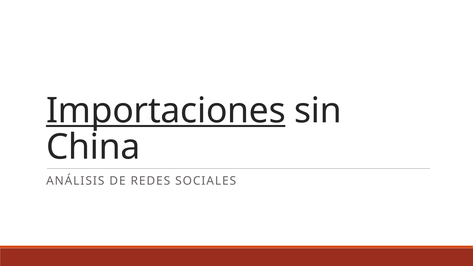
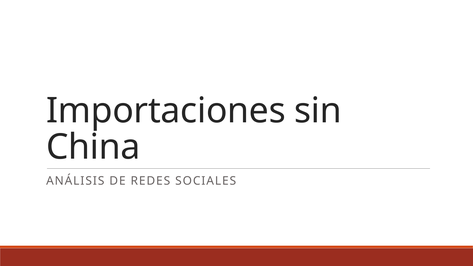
Importaciones underline: present -> none (166, 111)
